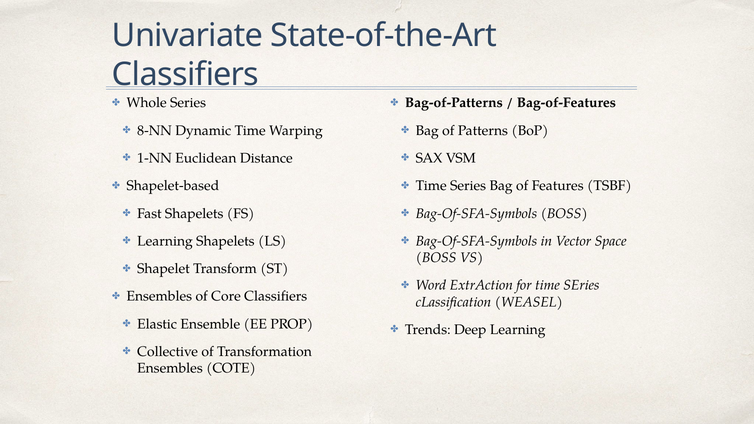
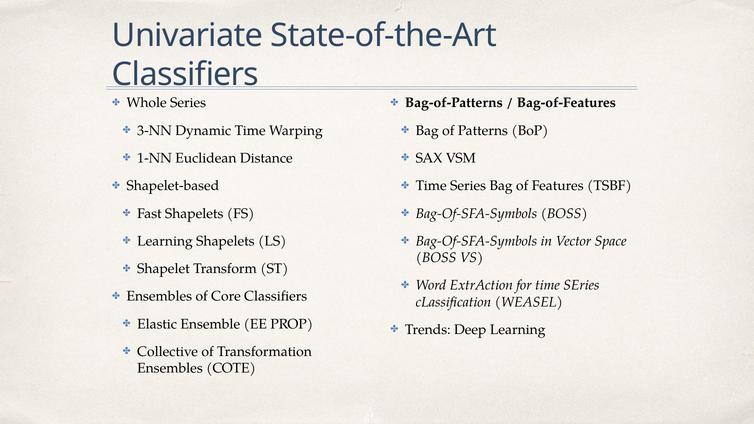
8-NN: 8-NN -> 3-NN (155, 131)
